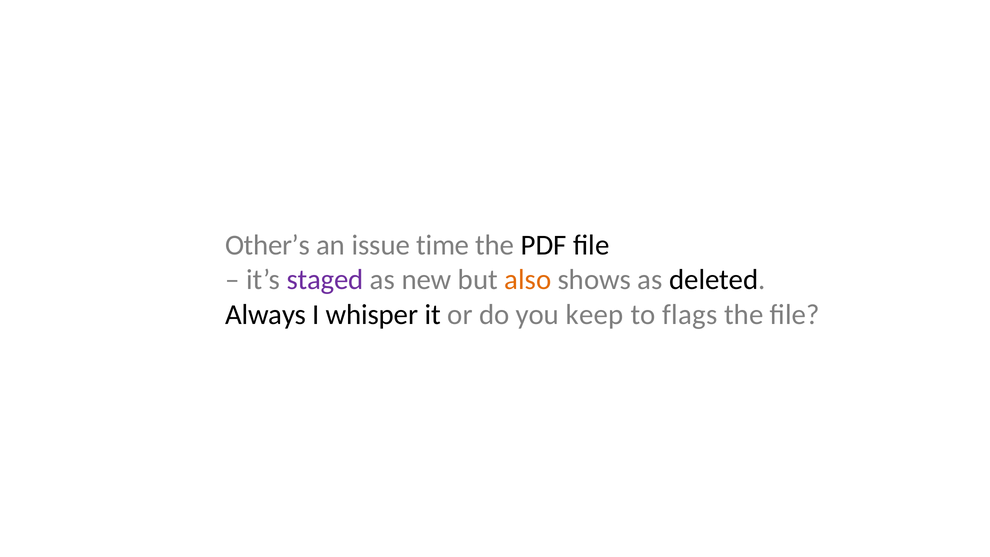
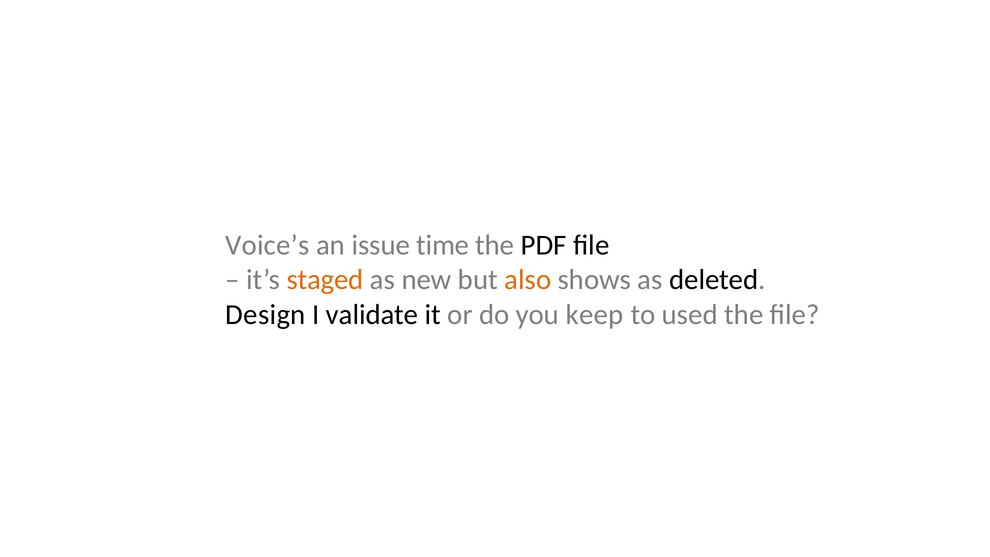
Other’s: Other’s -> Voice’s (267, 245)
staged colour: purple -> orange (325, 280)
Always: Always -> Design (265, 315)
whisper: whisper -> validate (372, 315)
flags: flags -> used (690, 315)
